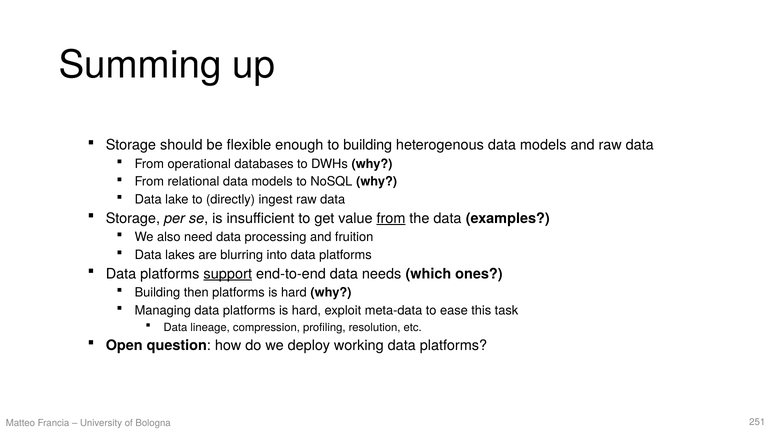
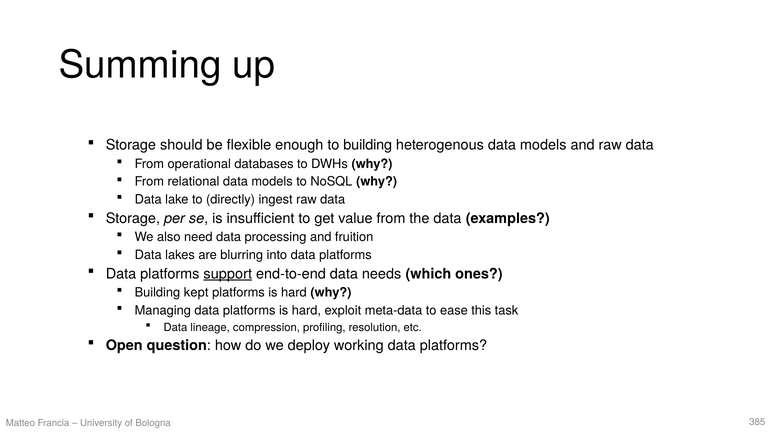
from underline: present -> none (391, 218)
then: then -> kept (196, 292)
251: 251 -> 385 (757, 422)
